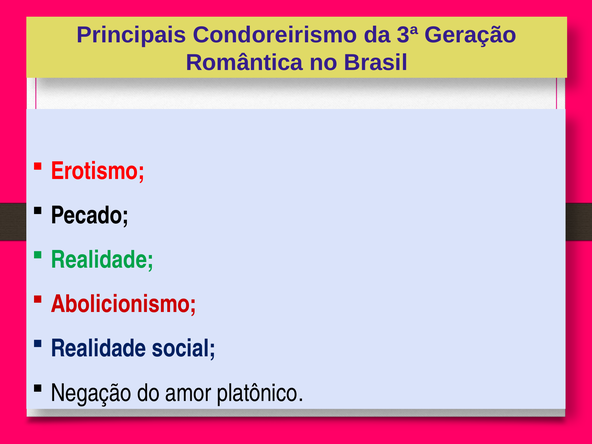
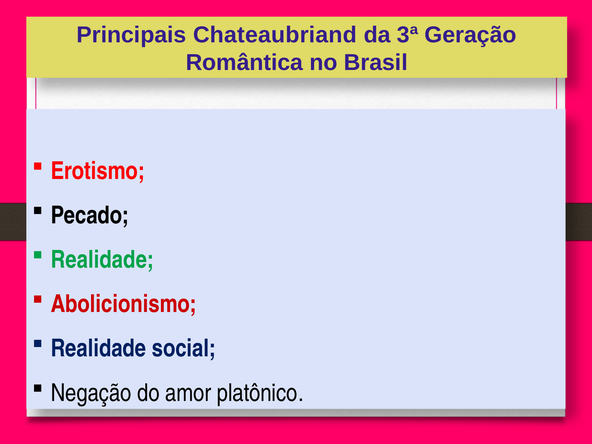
Condoreirismo: Condoreirismo -> Chateaubriand (275, 35)
